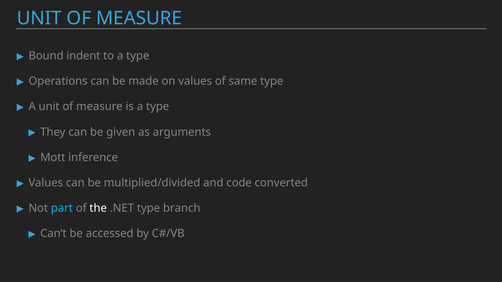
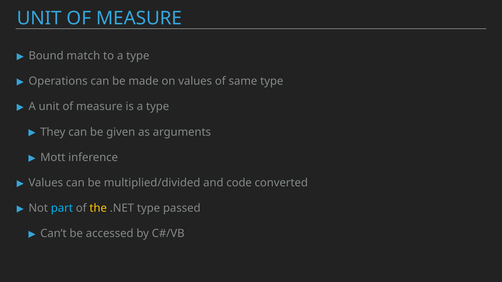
indent: indent -> match (83, 56)
the colour: white -> yellow (98, 208)
branch: branch -> passed (182, 208)
